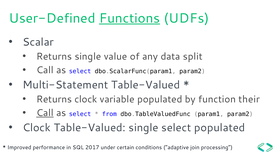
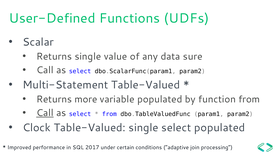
Functions underline: present -> none (130, 18)
split: split -> sure (193, 56)
Returns clock: clock -> more (86, 99)
function their: their -> from (249, 99)
